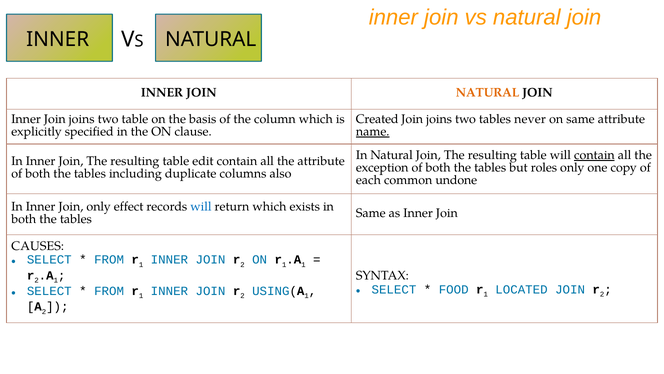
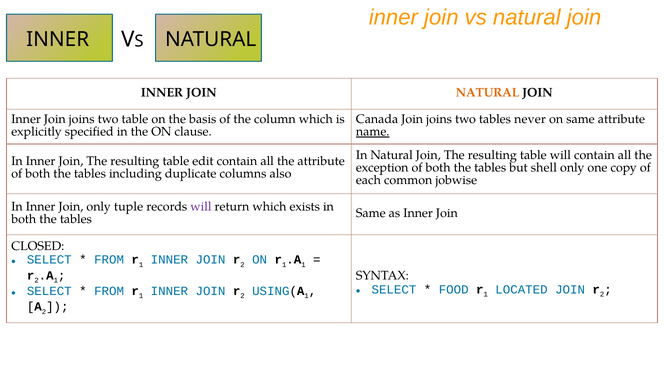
Created: Created -> Canada (377, 119)
contain underline: present -> none (594, 155)
roles: roles -> shell (544, 167)
undone: undone -> jobwise (456, 180)
effect: effect -> tuple (129, 206)
will colour: blue -> purple (201, 206)
CAUSES: CAUSES -> CLOSED (38, 246)
